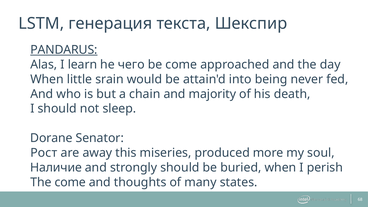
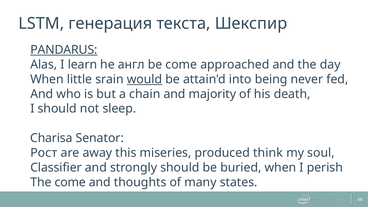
чего: чего -> англ (131, 65)
would underline: none -> present (144, 79)
Dorane: Dorane -> Charisa (51, 138)
more: more -> think (268, 153)
Наличие: Наличие -> Classifier (56, 168)
